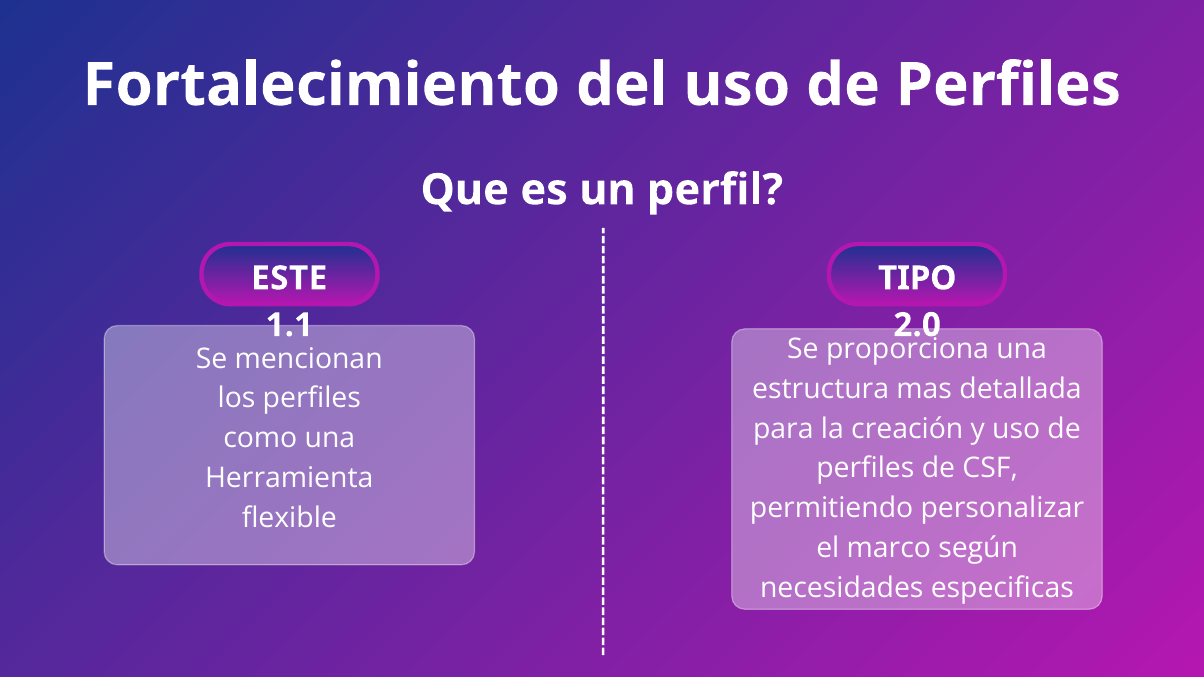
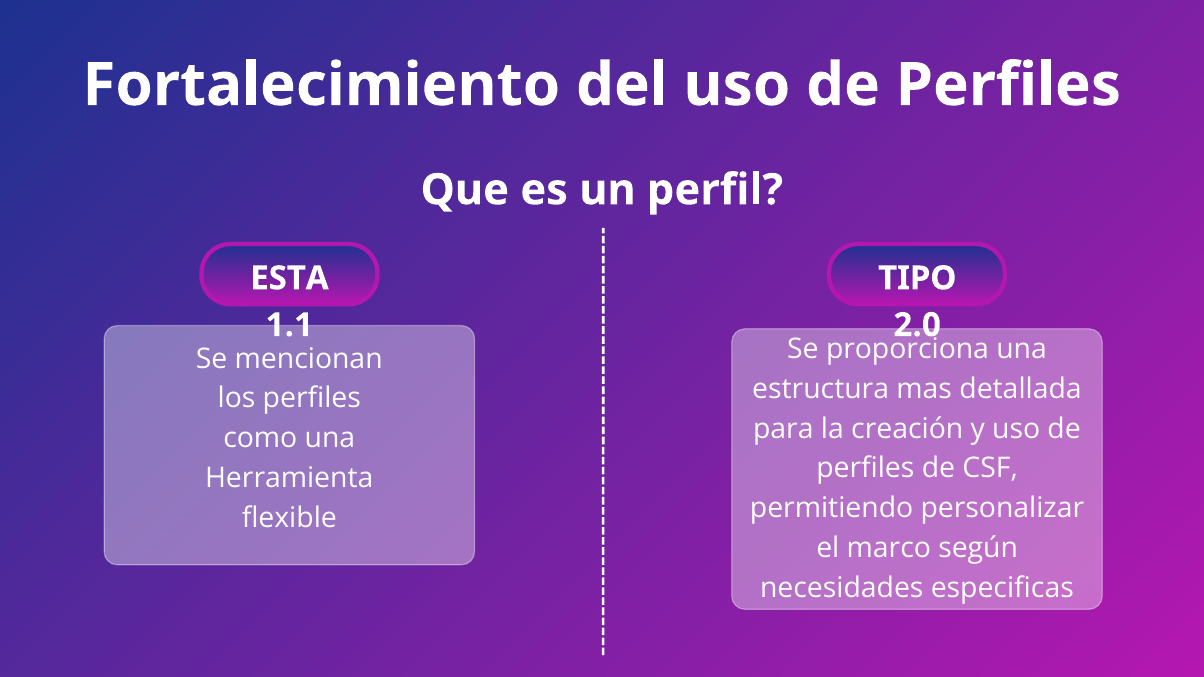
ESTE: ESTE -> ESTA (289, 278)
